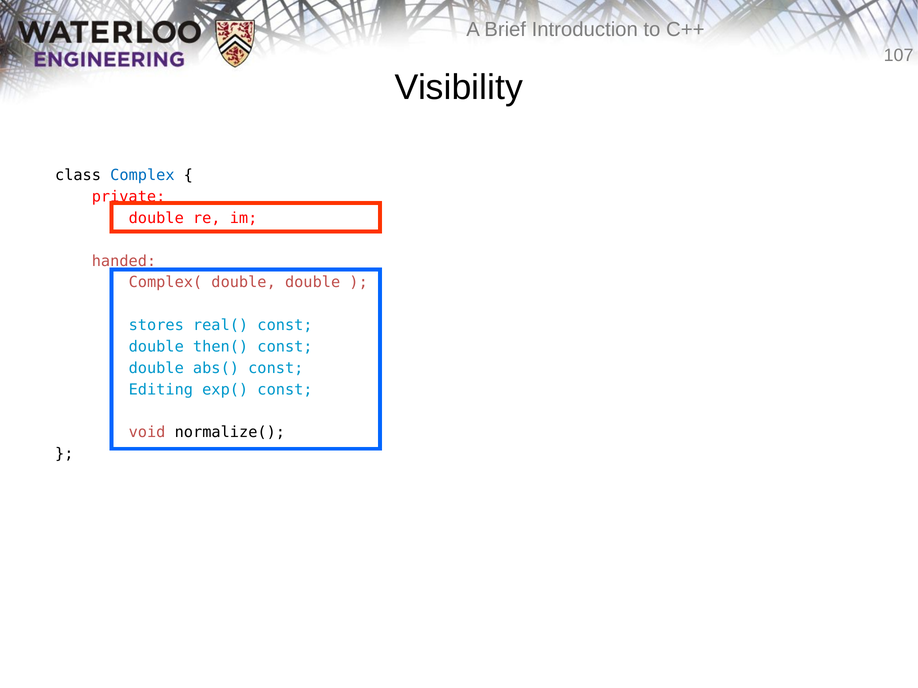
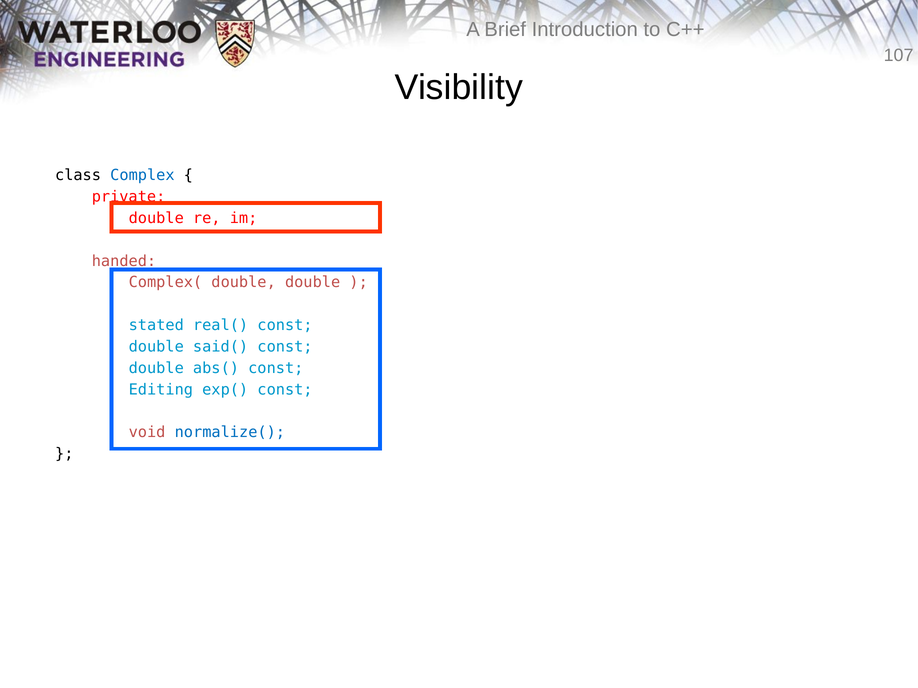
stores: stores -> stated (156, 326)
then(: then( -> said( (221, 347)
normalize( colour: black -> blue (230, 433)
